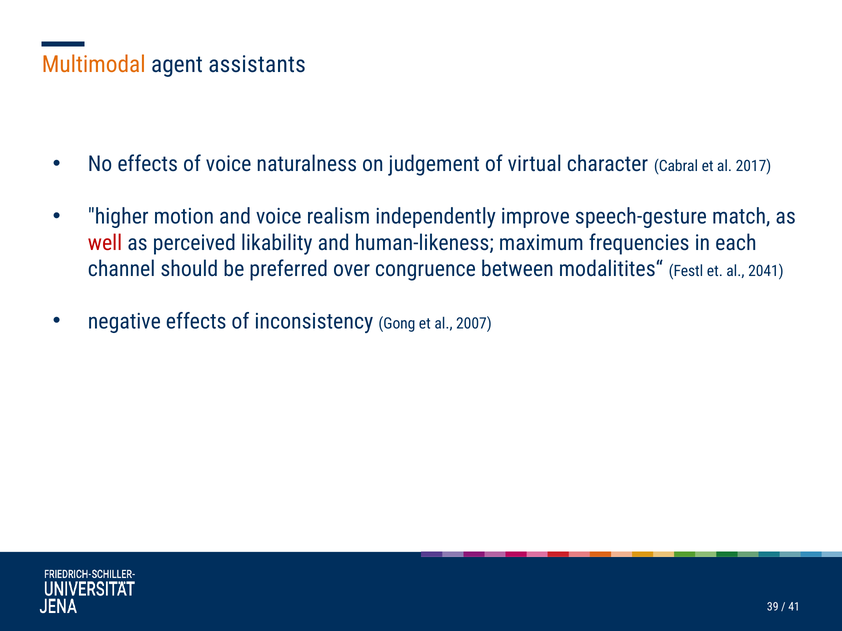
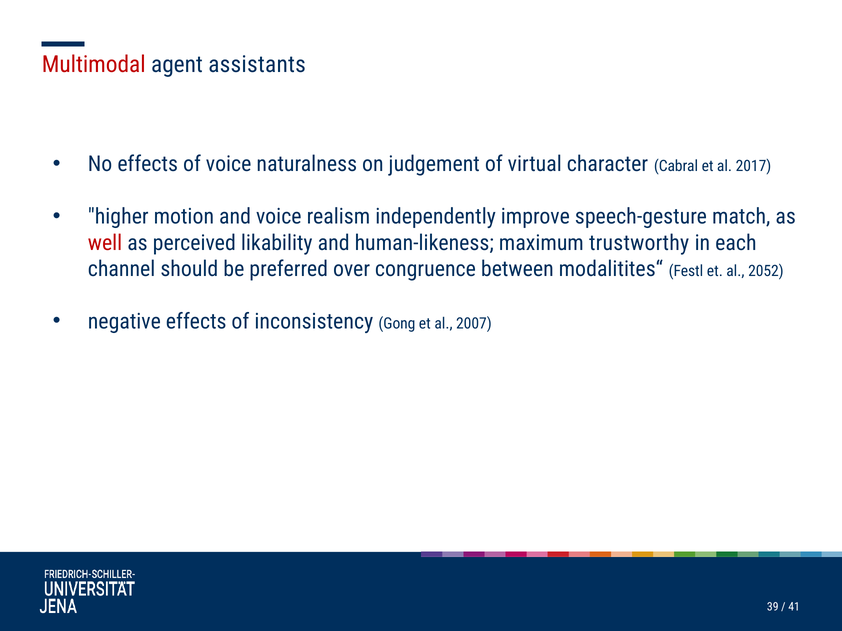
Multimodal colour: orange -> red (94, 65)
frequencies: frequencies -> trustworthy (639, 243)
2041: 2041 -> 2052 (766, 271)
